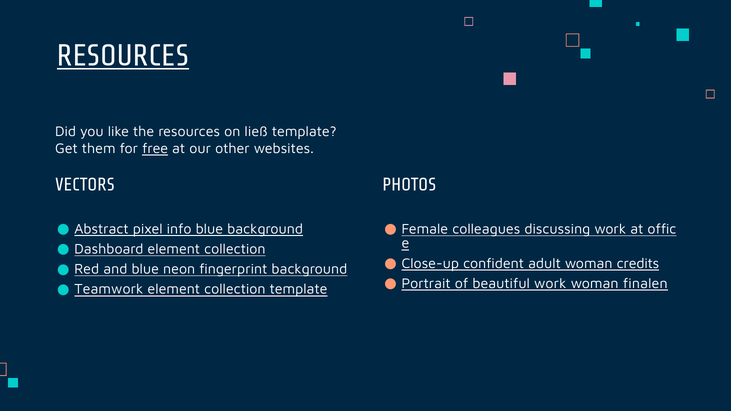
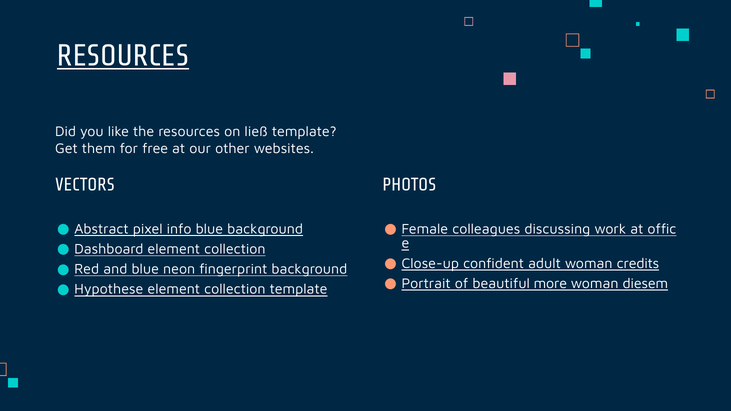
free underline: present -> none (155, 149)
beautiful work: work -> more (550, 284)
finalen: finalen -> diesem (645, 284)
Teamwork: Teamwork -> Hypothese (109, 289)
